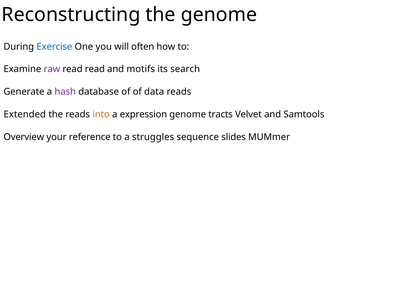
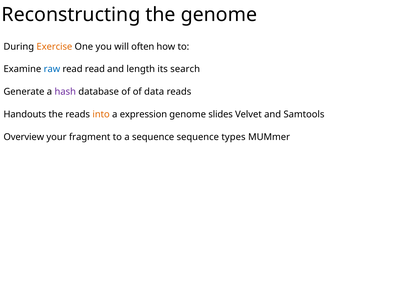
Exercise colour: blue -> orange (54, 47)
raw colour: purple -> blue (52, 69)
motifs: motifs -> length (141, 69)
Extended: Extended -> Handouts (25, 114)
tracts: tracts -> slides (221, 114)
reference: reference -> fragment (90, 137)
a struggles: struggles -> sequence (153, 137)
slides: slides -> types (233, 137)
